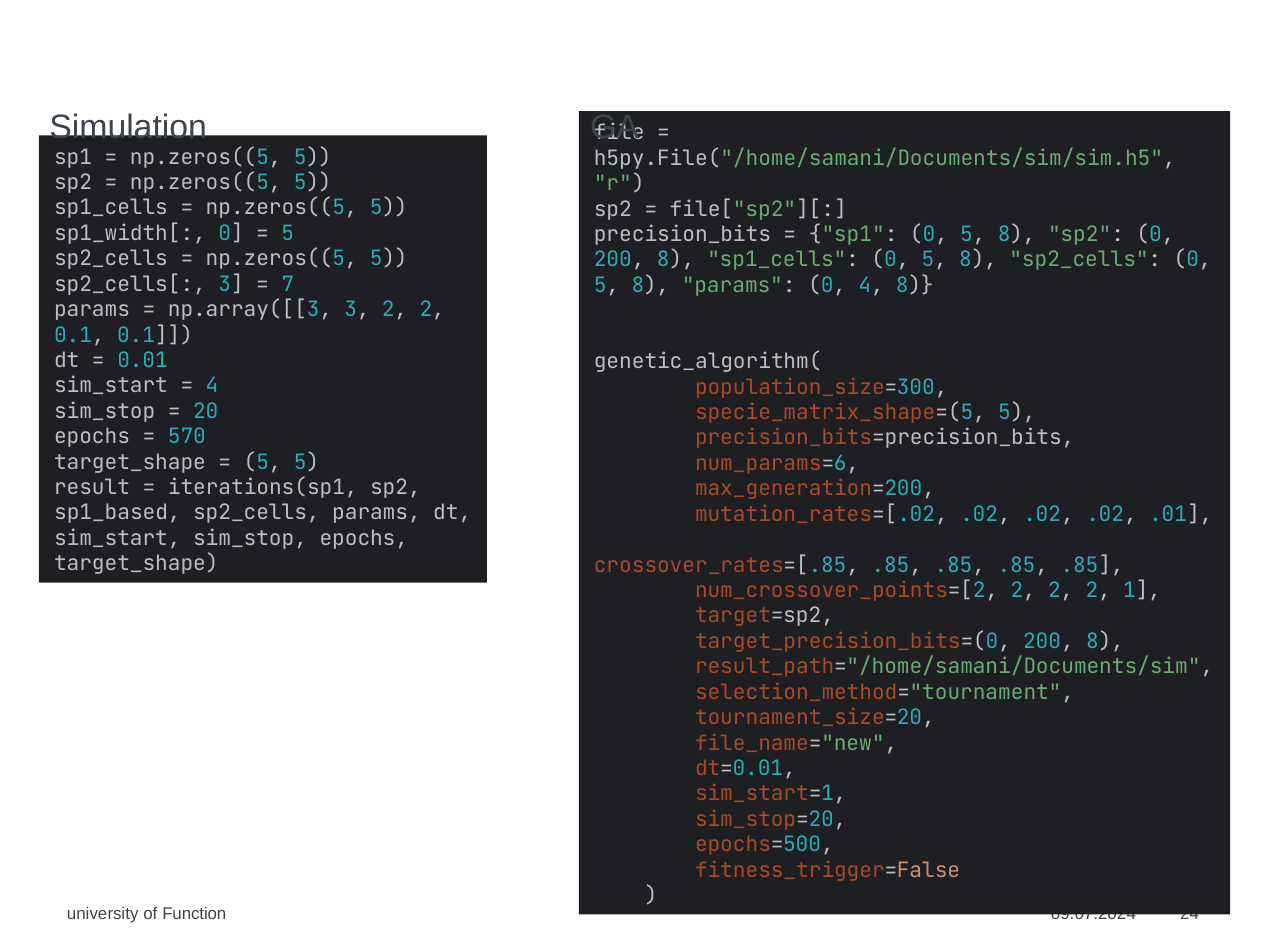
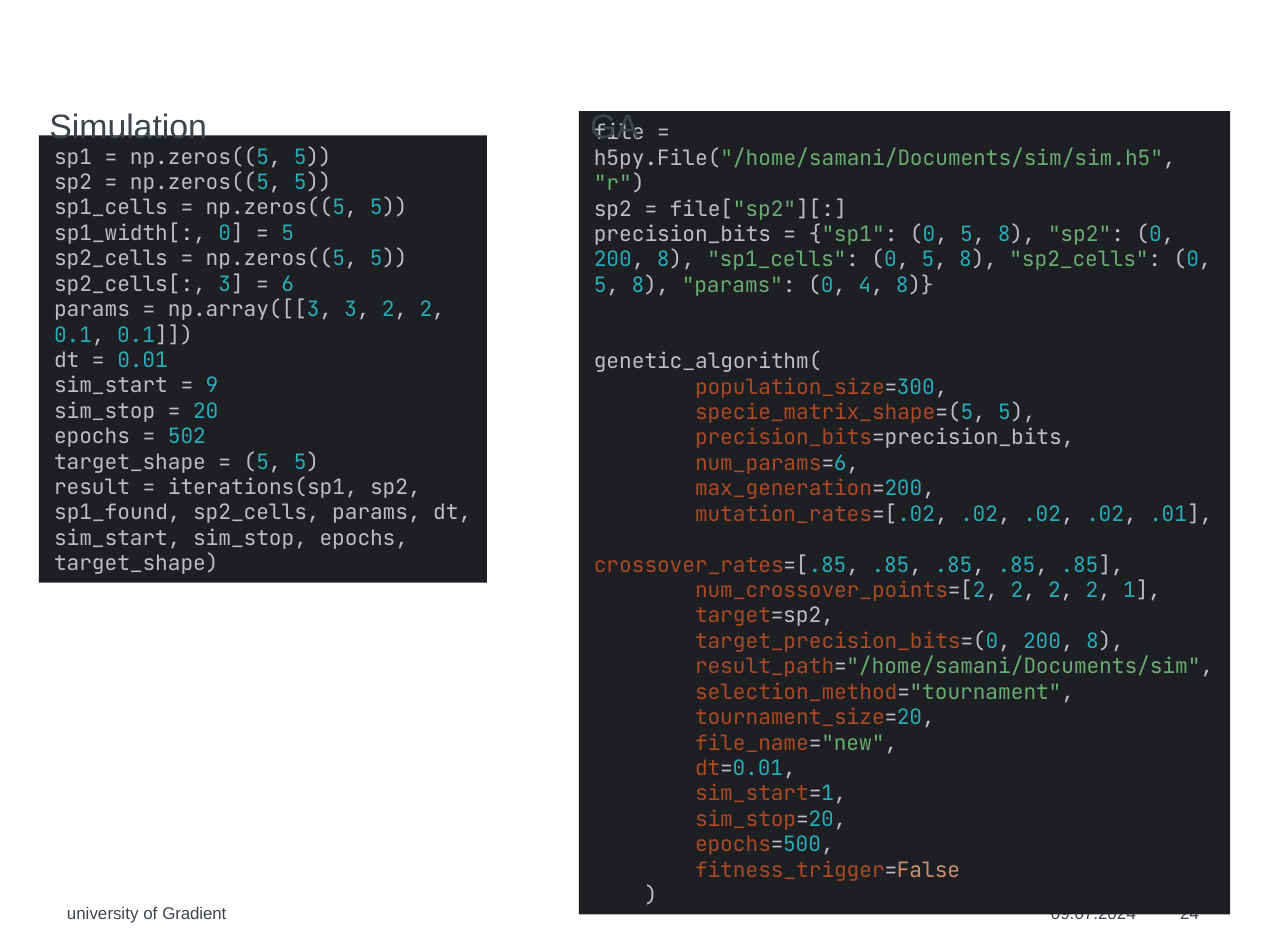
7: 7 -> 6 (288, 284)
4: 4 -> 9 (212, 386)
570: 570 -> 502 (187, 437)
sp1_based: sp1_based -> sp1_found (117, 513)
Function: Function -> Gradient (194, 914)
